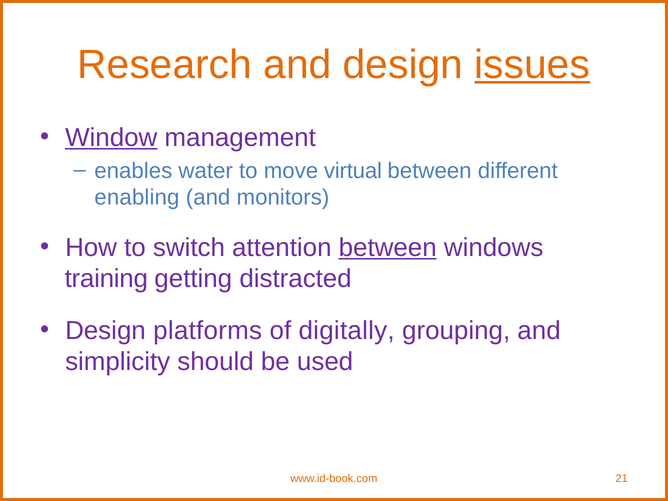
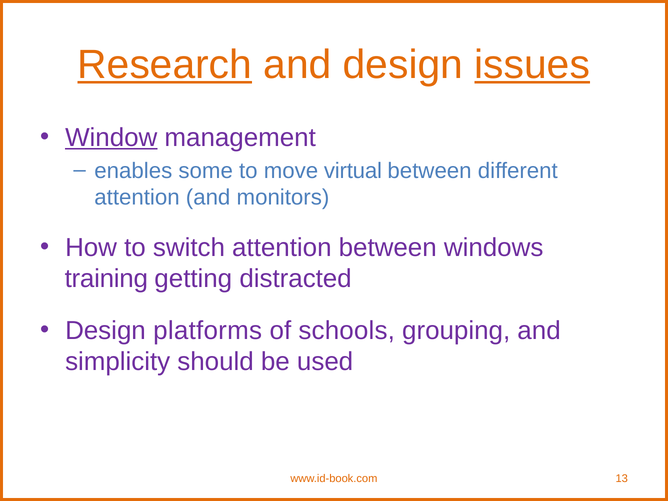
Research underline: none -> present (165, 65)
water: water -> some (206, 171)
enabling: enabling -> attention (137, 198)
between underline: present -> none (388, 248)
digitally: digitally -> schools (347, 331)
21: 21 -> 13 (622, 478)
